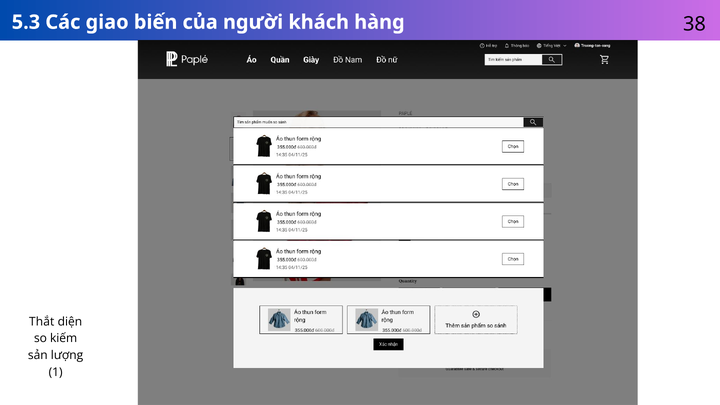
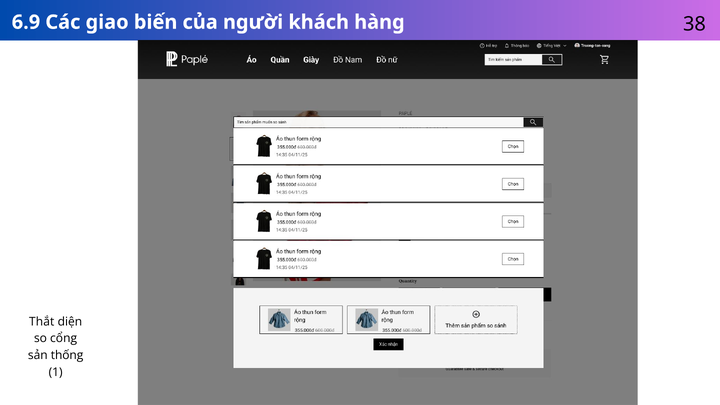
5.3: 5.3 -> 6.9 (26, 22)
kiếm: kiếm -> cổng (64, 338)
lượng: lượng -> thống (67, 355)
